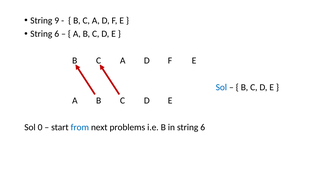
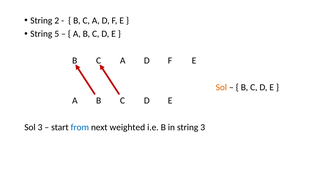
9: 9 -> 2 (57, 21)
6: 6 -> 5 (57, 34)
Sol colour: blue -> orange (221, 87)
Sol 0: 0 -> 3 (40, 128)
problems: problems -> weighted (127, 128)
in string 6: 6 -> 3 (203, 128)
